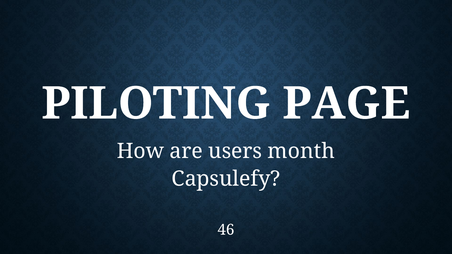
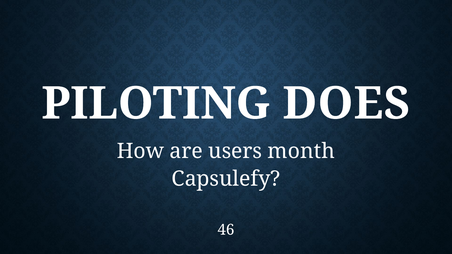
PAGE: PAGE -> DOES (346, 104)
